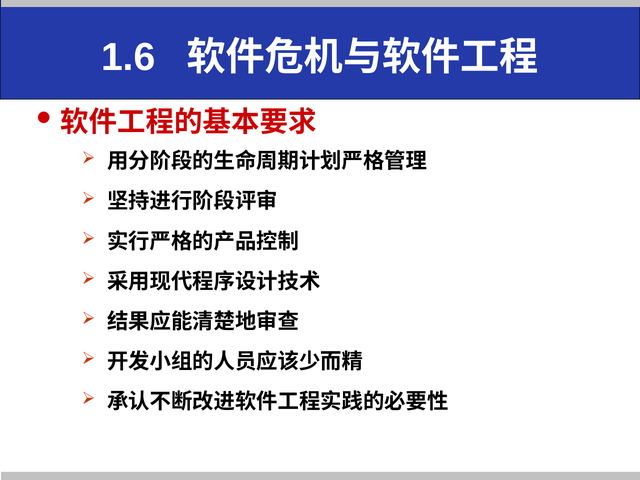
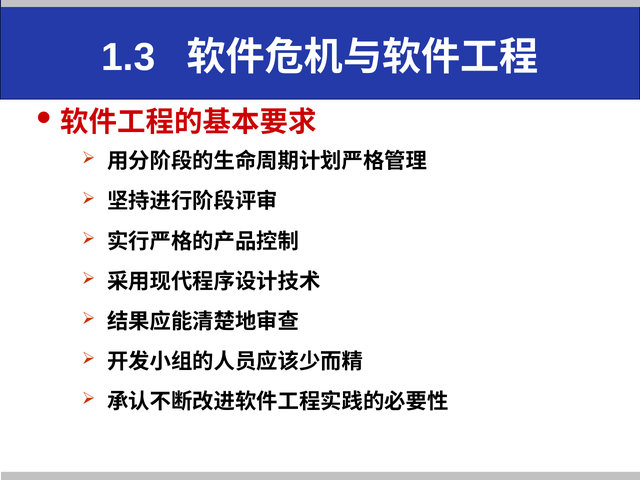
1.6: 1.6 -> 1.3 (128, 57)
